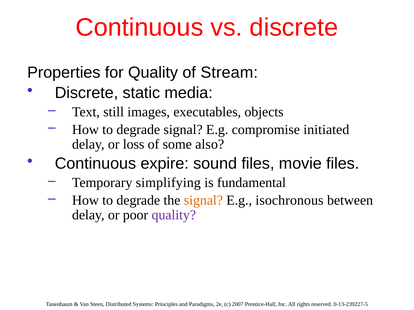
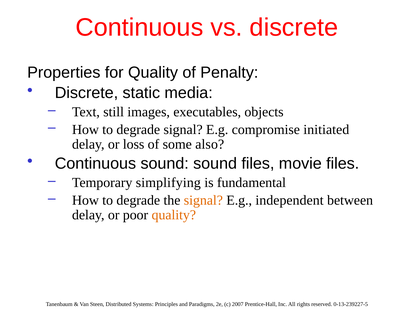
Stream: Stream -> Penalty (229, 72)
Continuous expire: expire -> sound (165, 164)
isochronous: isochronous -> independent (290, 200)
quality colour: purple -> orange (174, 215)
